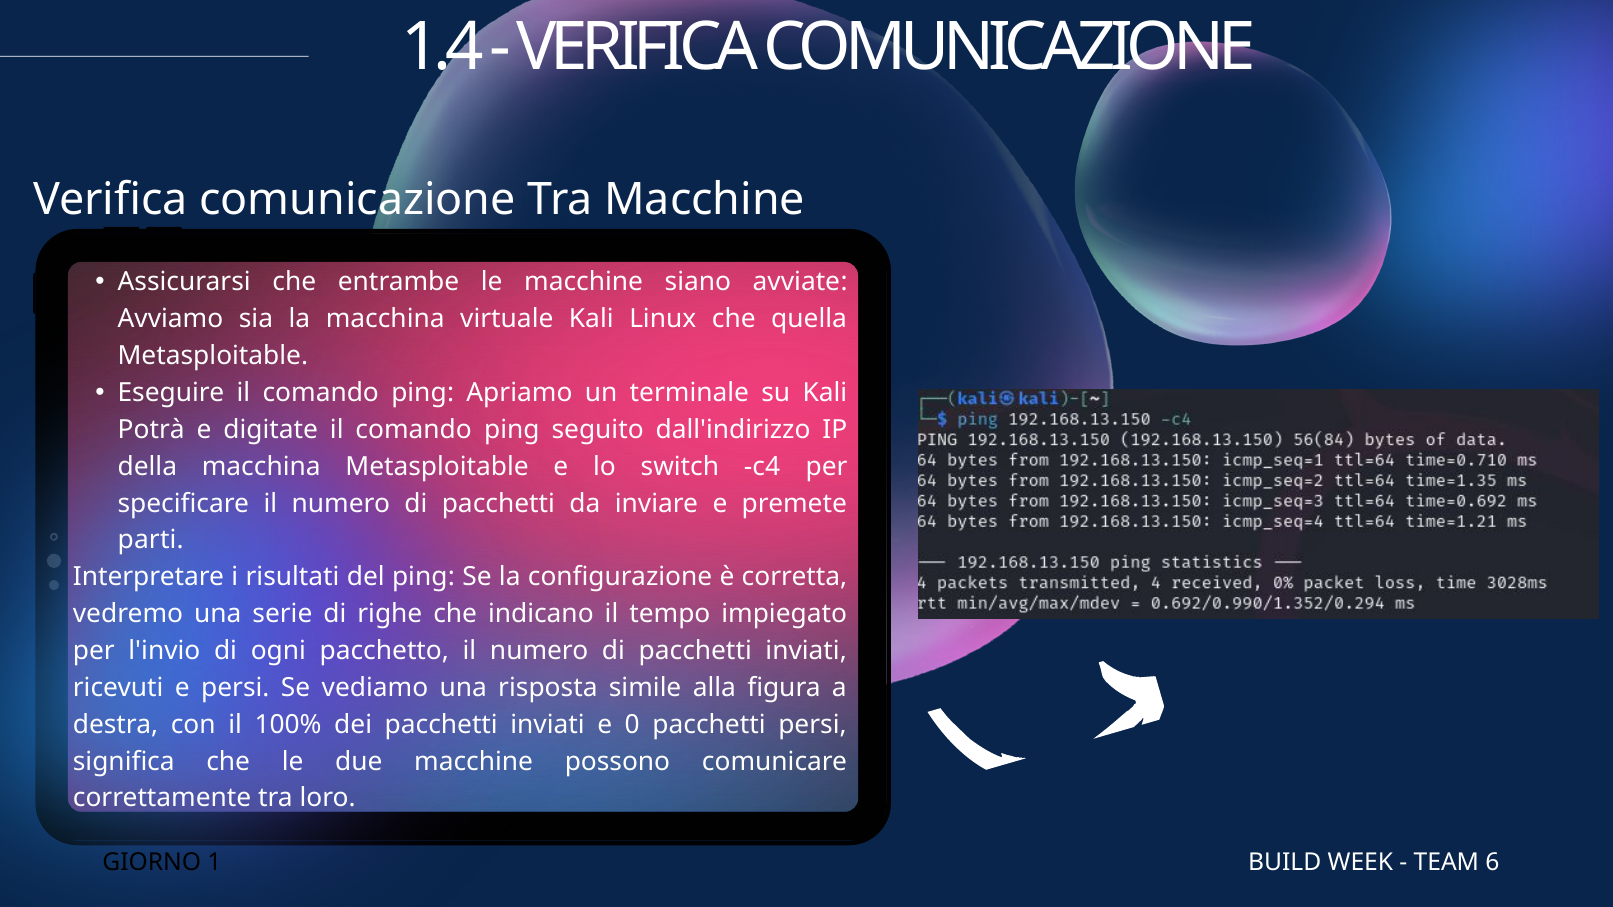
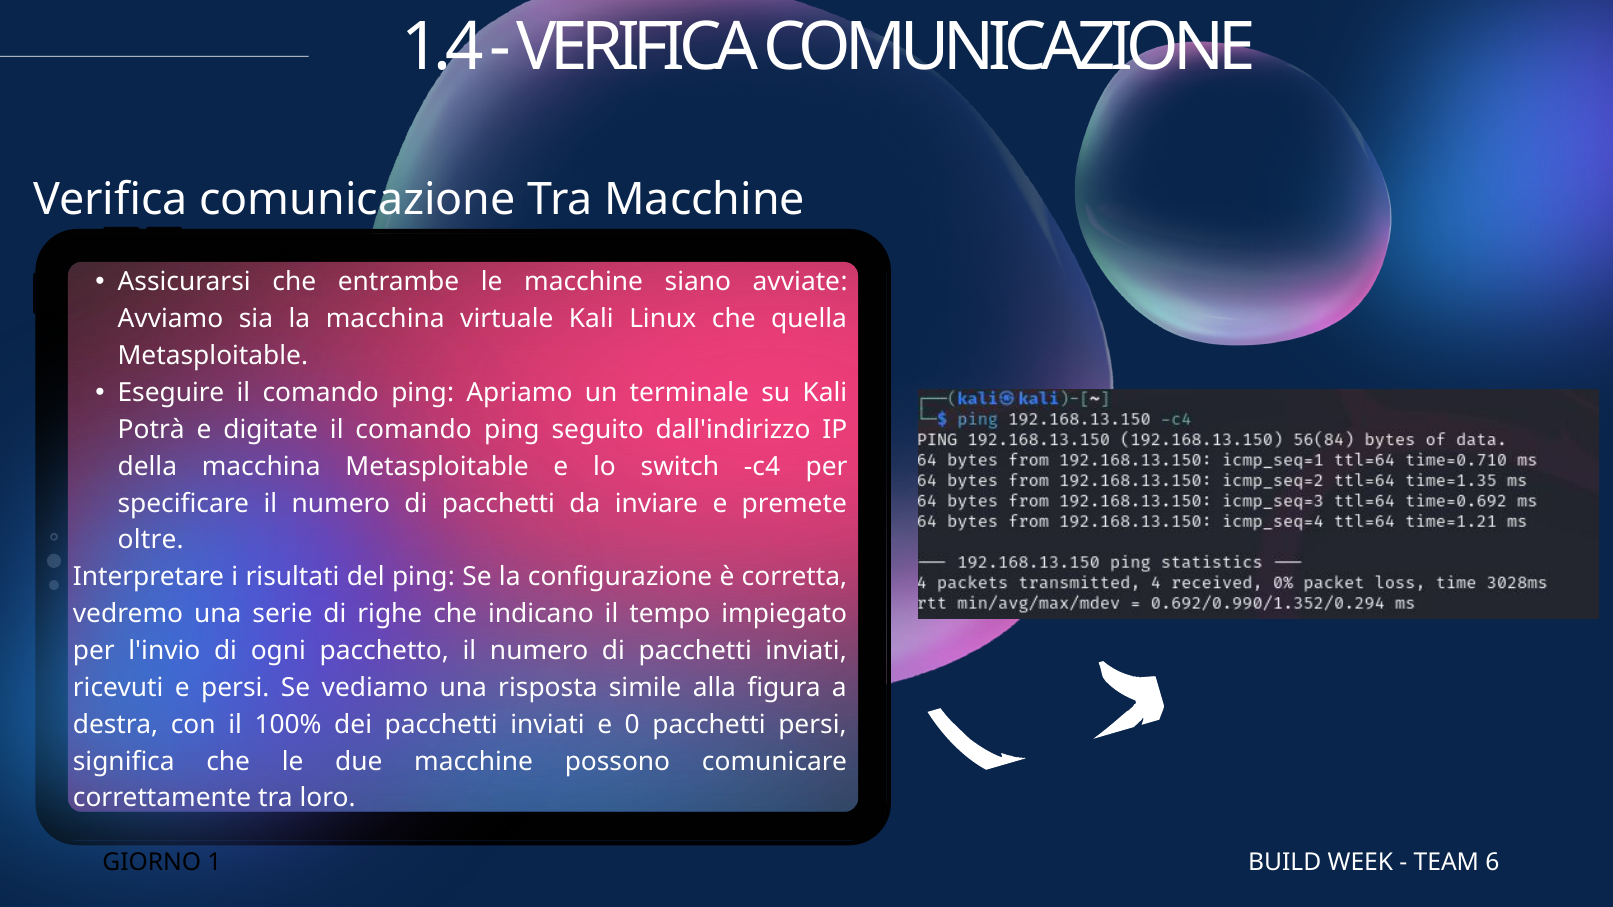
parti: parti -> oltre (151, 540)
